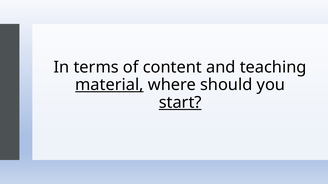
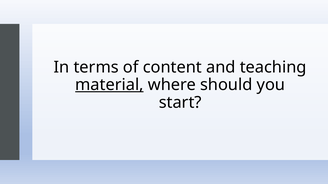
start underline: present -> none (180, 103)
